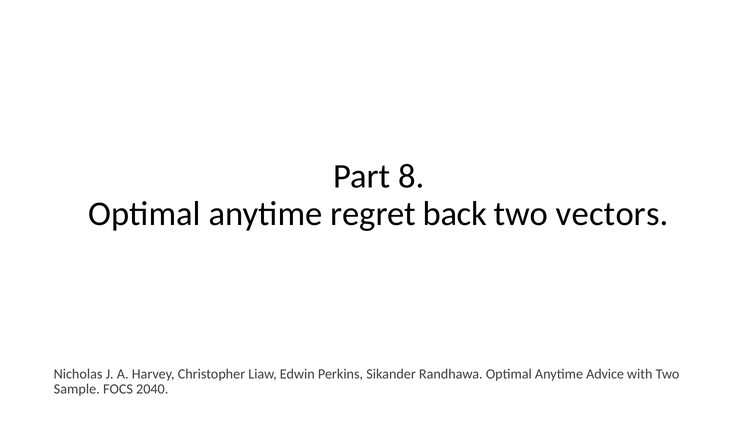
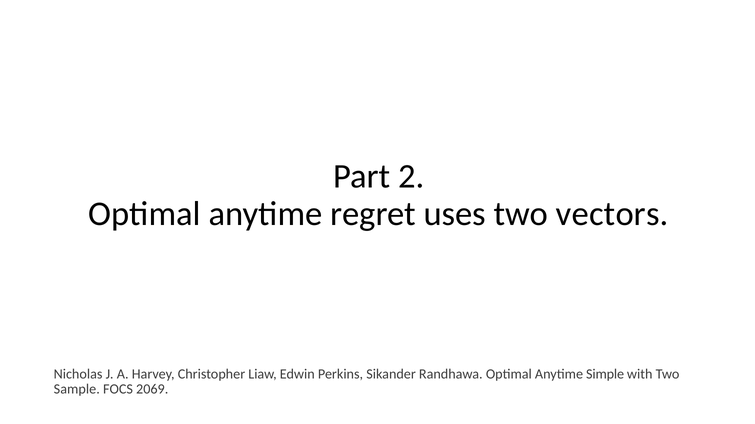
8: 8 -> 2 (411, 177)
back: back -> uses (455, 214)
Advice: Advice -> Simple (605, 375)
2040: 2040 -> 2069 (152, 390)
